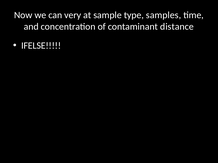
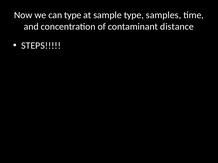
can very: very -> type (73, 15)
IFELSE: IFELSE -> STEPS (41, 46)
